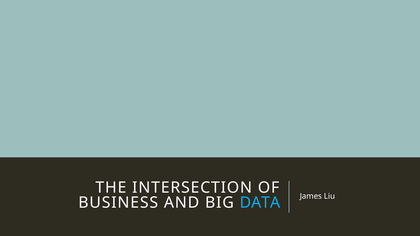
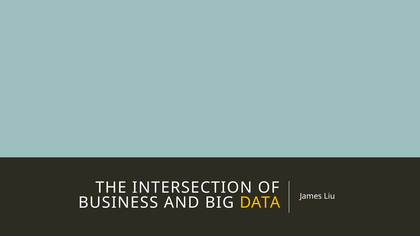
DATA colour: light blue -> yellow (260, 203)
